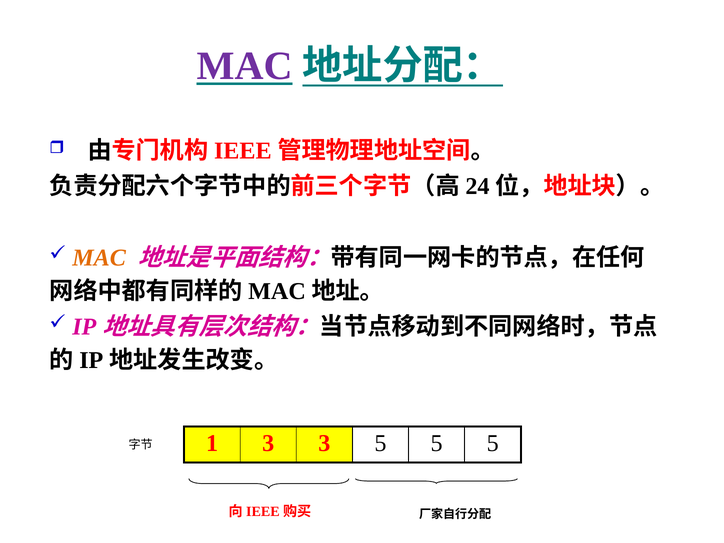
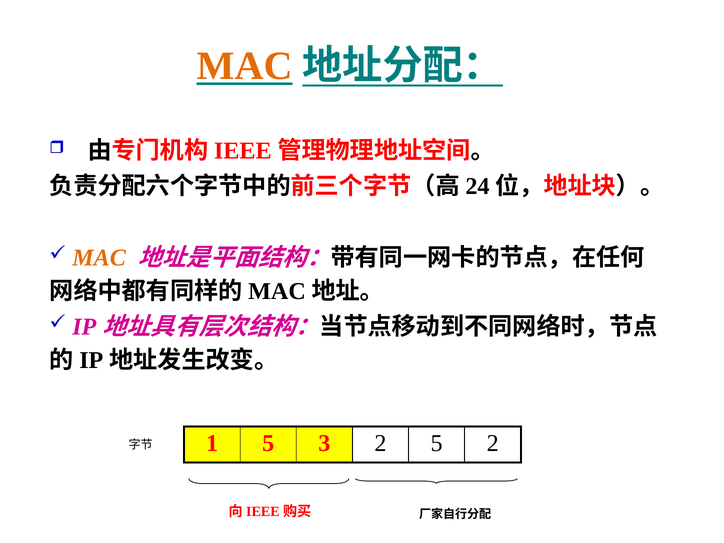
MAC colour: purple -> orange (245, 66)
1 3: 3 -> 5 (268, 444)
3 5: 5 -> 2 (381, 444)
5: 5 -> 2 (493, 444)
